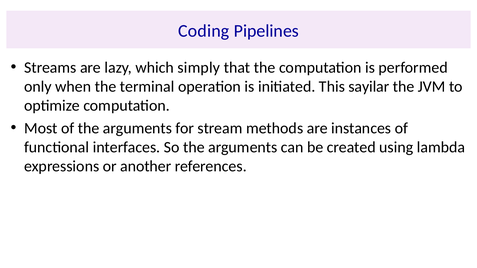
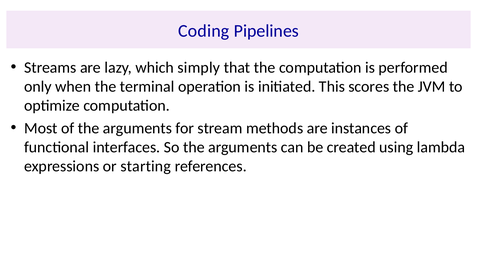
sayilar: sayilar -> scores (369, 87)
another: another -> starting (146, 166)
